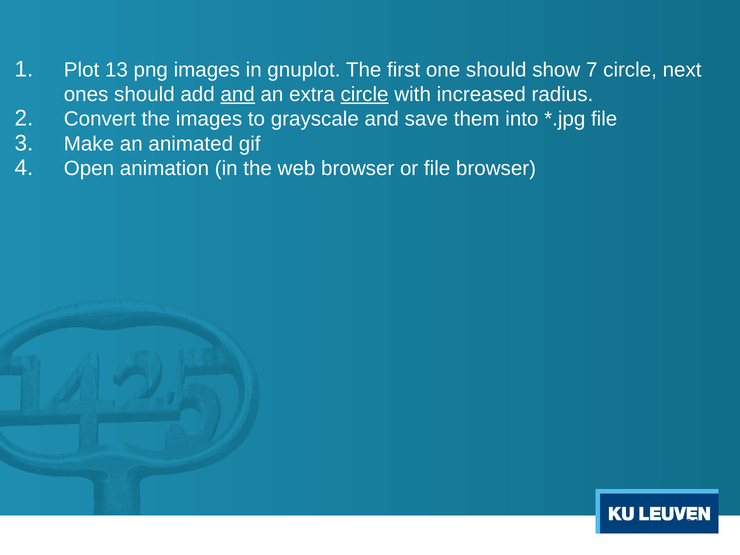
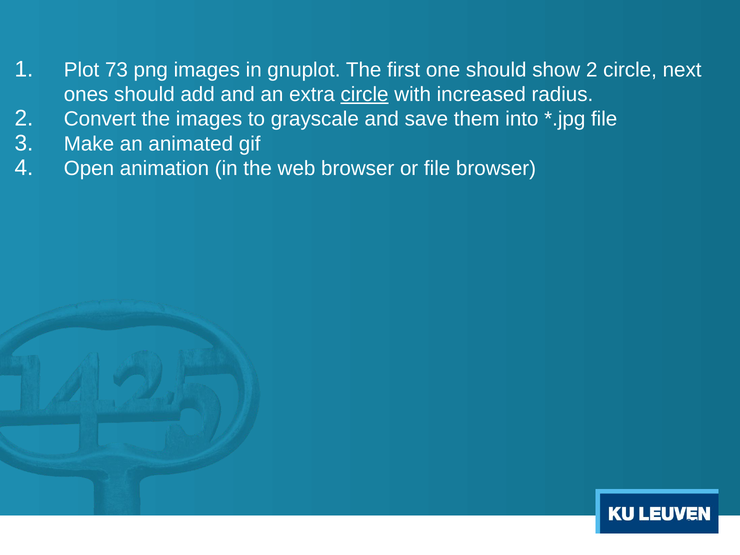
13: 13 -> 73 (116, 70)
show 7: 7 -> 2 (592, 70)
and underline: present -> none (238, 95)
